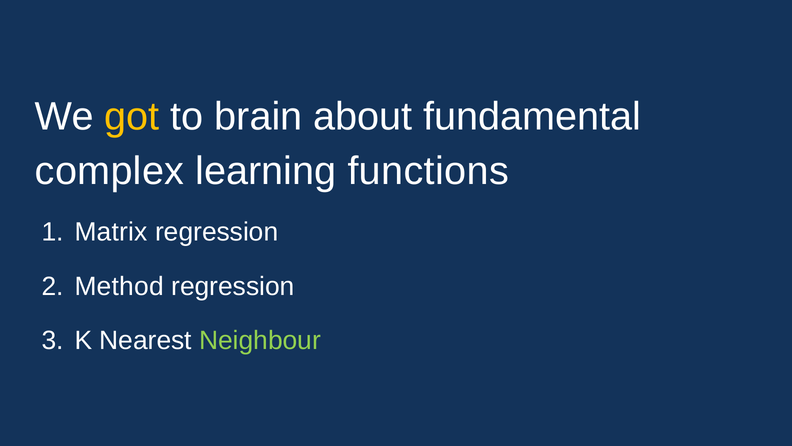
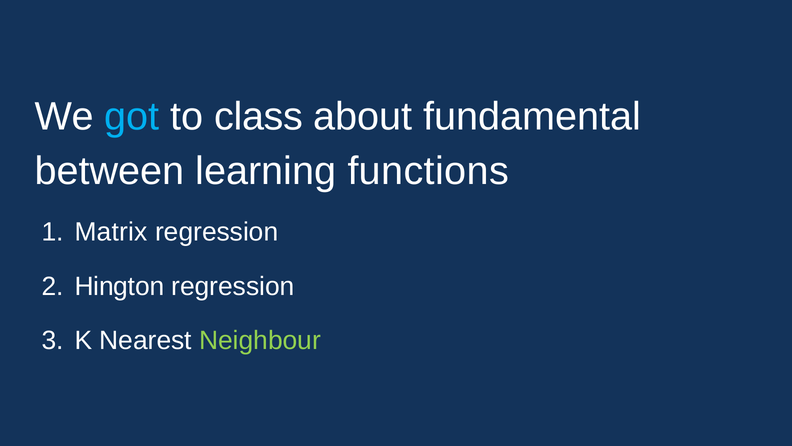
got colour: yellow -> light blue (132, 116)
brain: brain -> class (259, 116)
complex: complex -> between (110, 171)
Method: Method -> Hington (119, 286)
